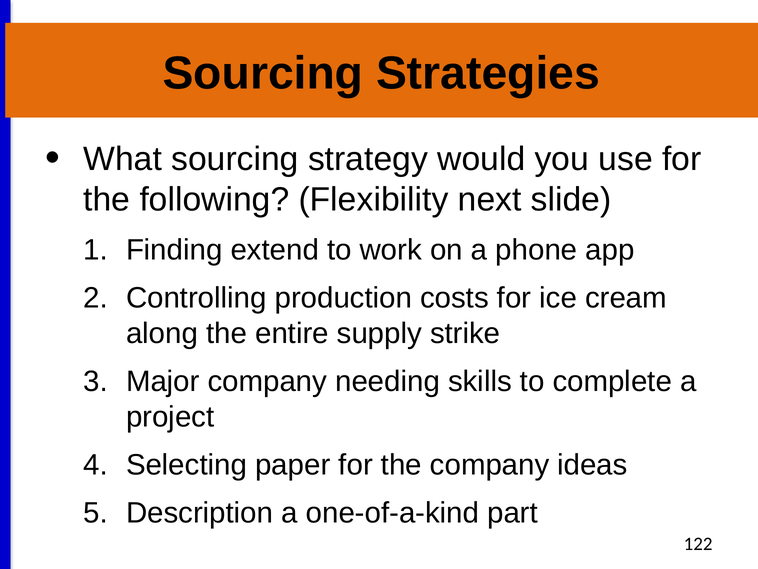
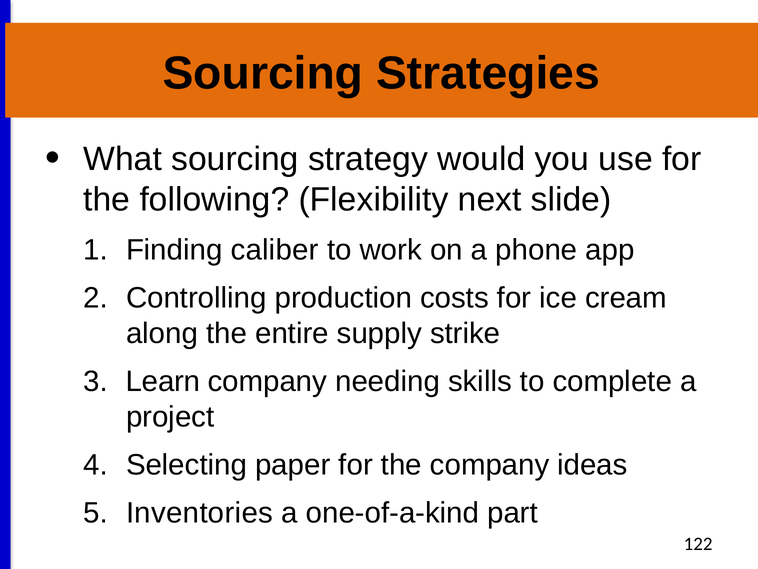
extend: extend -> caliber (275, 250)
Major: Major -> Learn (163, 381)
Description: Description -> Inventories (199, 513)
